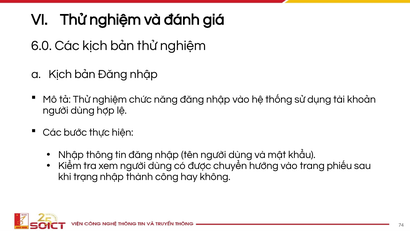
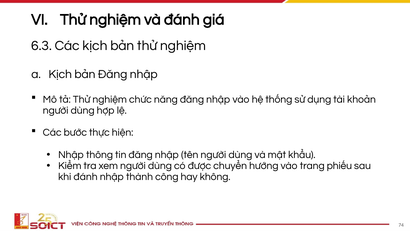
6.0: 6.0 -> 6.3 (42, 46)
khi trạng: trạng -> đánh (86, 177)
